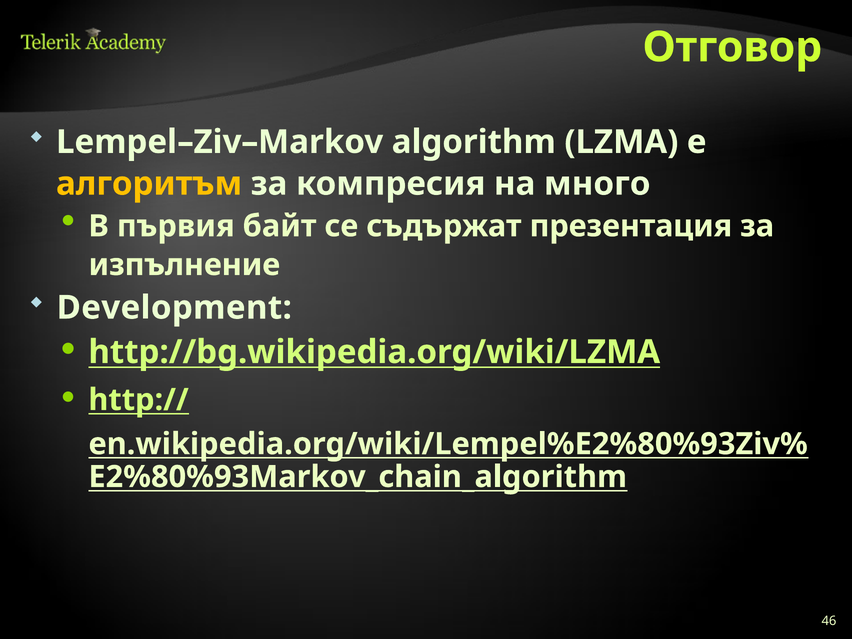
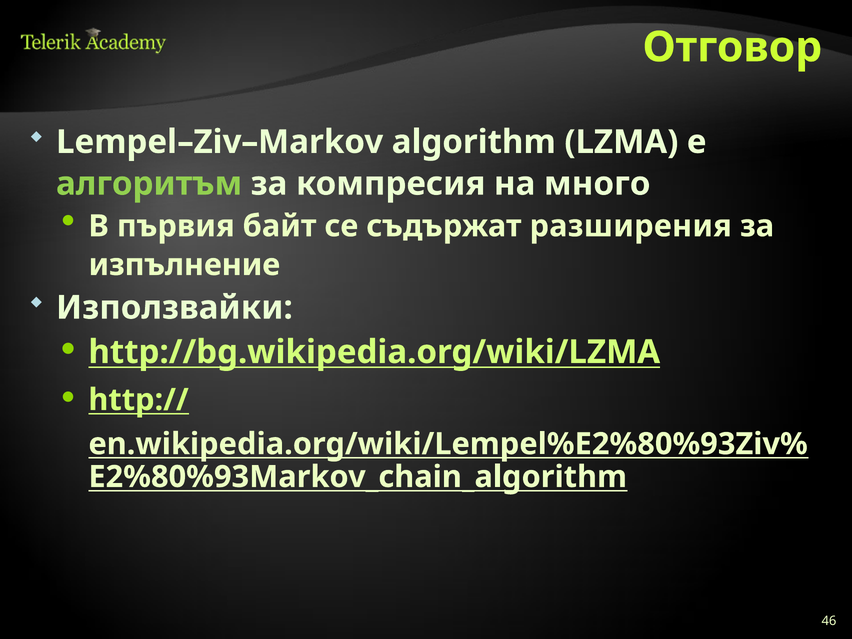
алгоритъм colour: yellow -> light green (149, 184)
презентация: презентация -> разширения (631, 226)
Development: Development -> Използвайки (174, 308)
